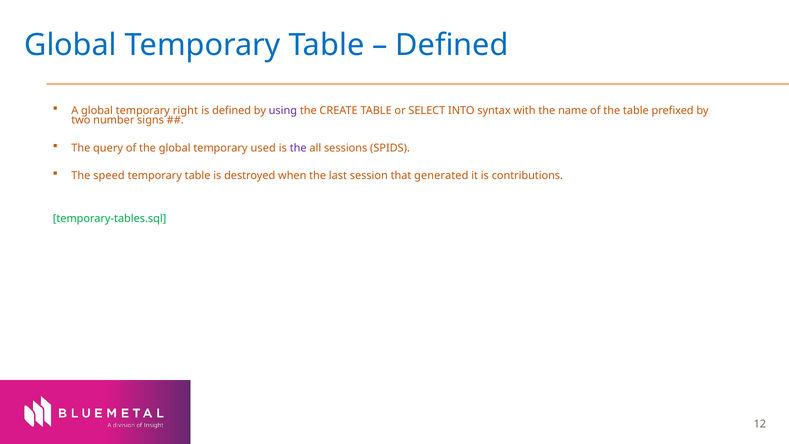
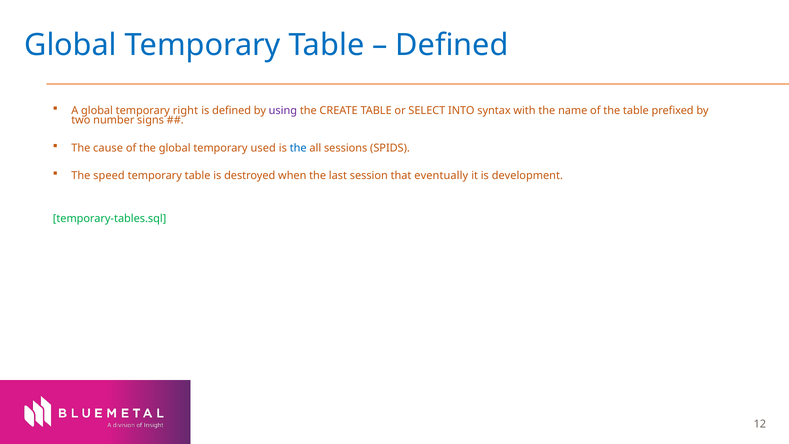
query: query -> cause (108, 148)
the colour: purple -> blue (298, 148)
generated: generated -> eventually (441, 176)
contributions: contributions -> development (527, 176)
